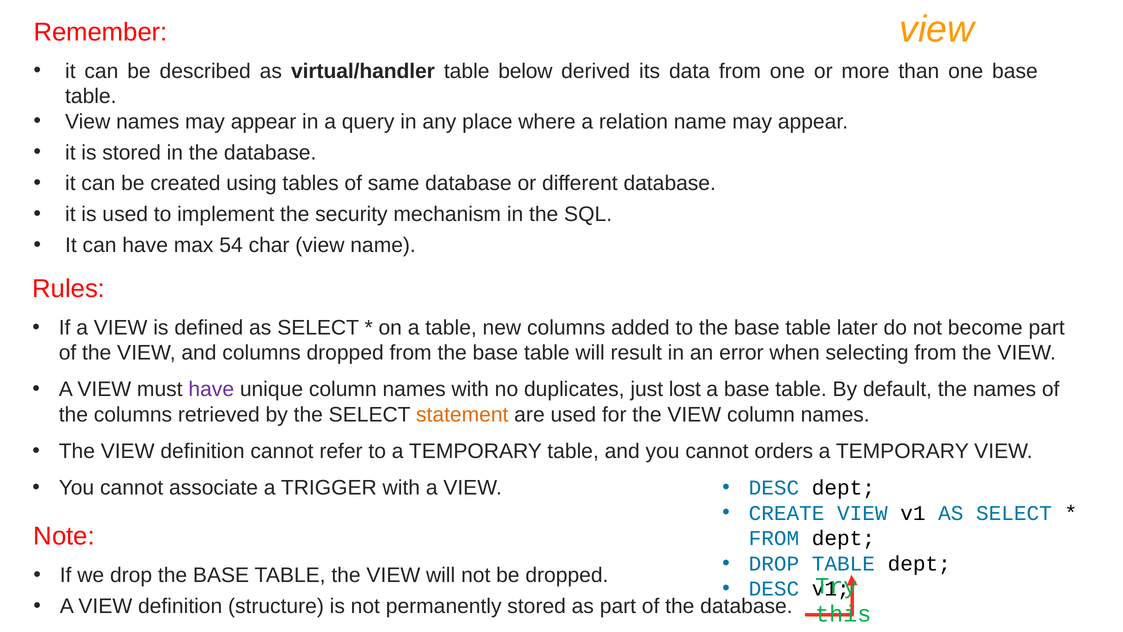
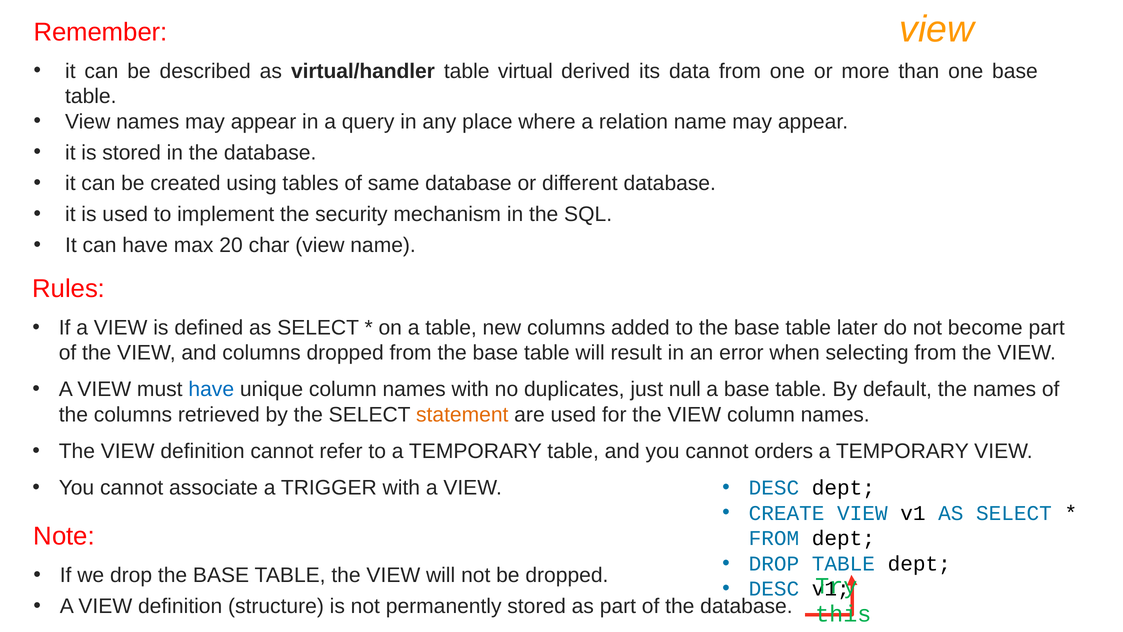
below: below -> virtual (525, 71)
54: 54 -> 20 (231, 245)
have colour: purple -> blue (211, 389)
lost: lost -> null (685, 389)
